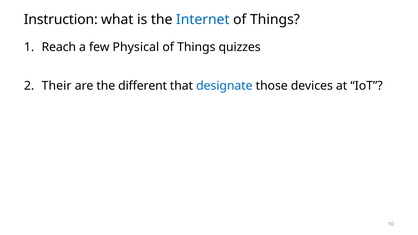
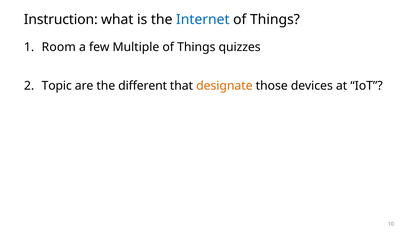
Reach: Reach -> Room (59, 47)
Physical: Physical -> Multiple (136, 47)
Their: Their -> Topic (57, 86)
designate colour: blue -> orange (224, 86)
